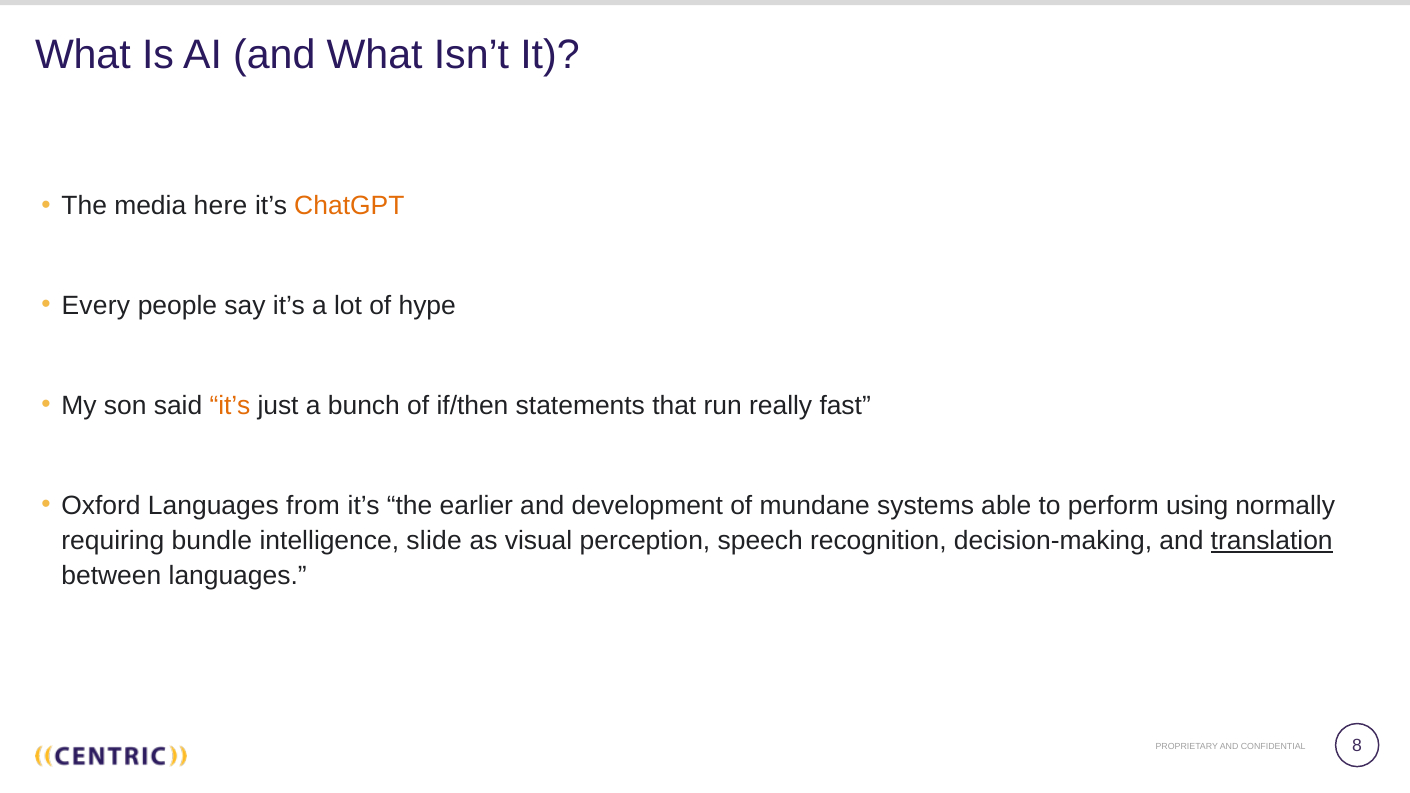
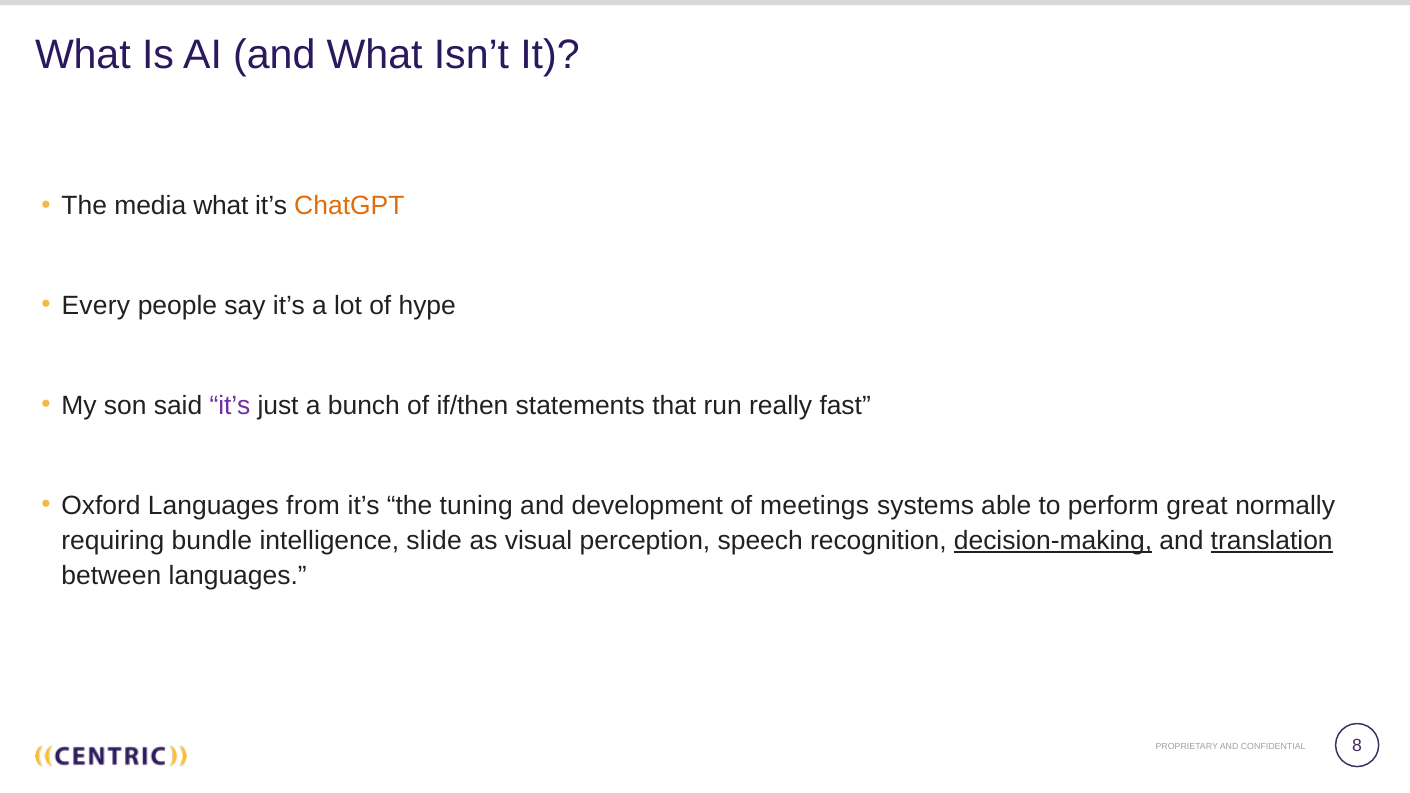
media here: here -> what (221, 206)
it’s colour: orange -> purple (230, 406)
earlier: earlier -> tuning (476, 506)
mundane: mundane -> meetings (815, 506)
using: using -> great (1197, 506)
decision-making underline: none -> present (1053, 541)
